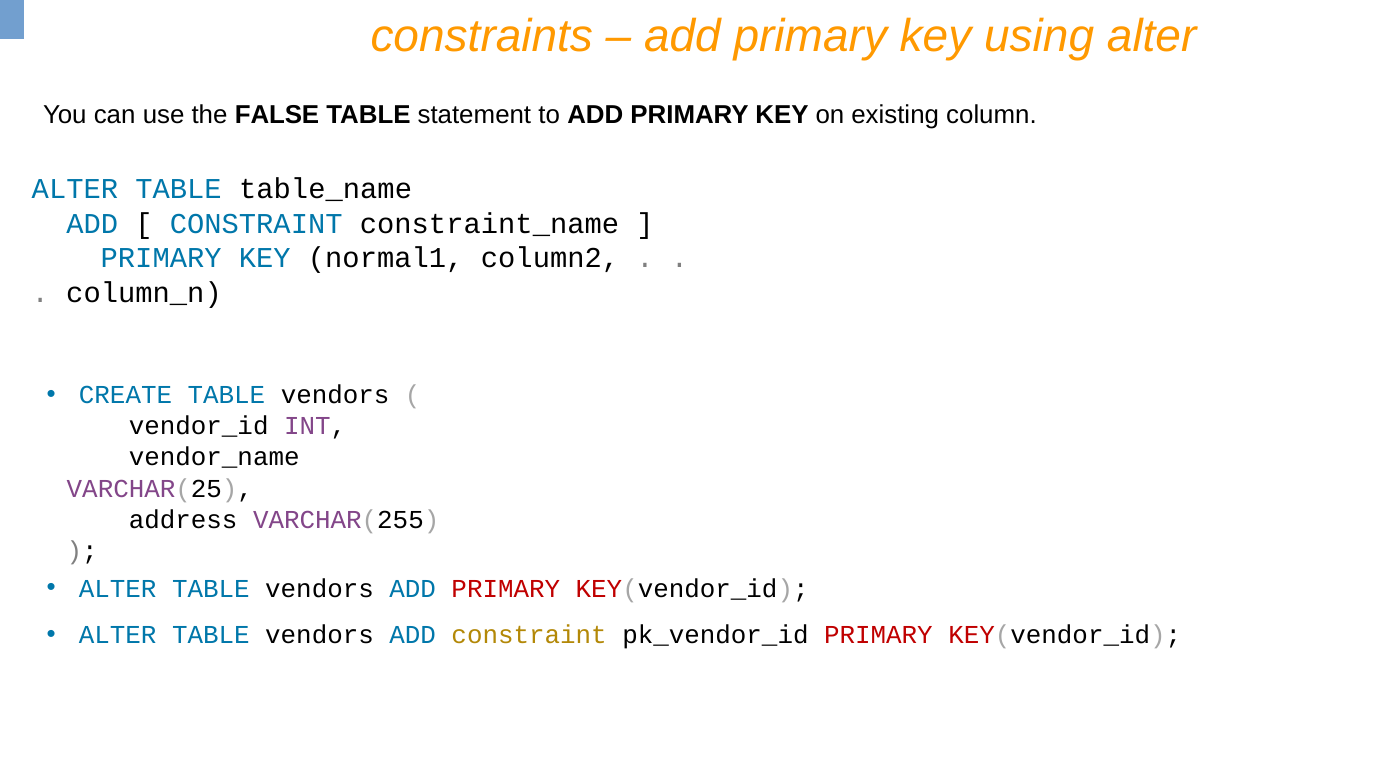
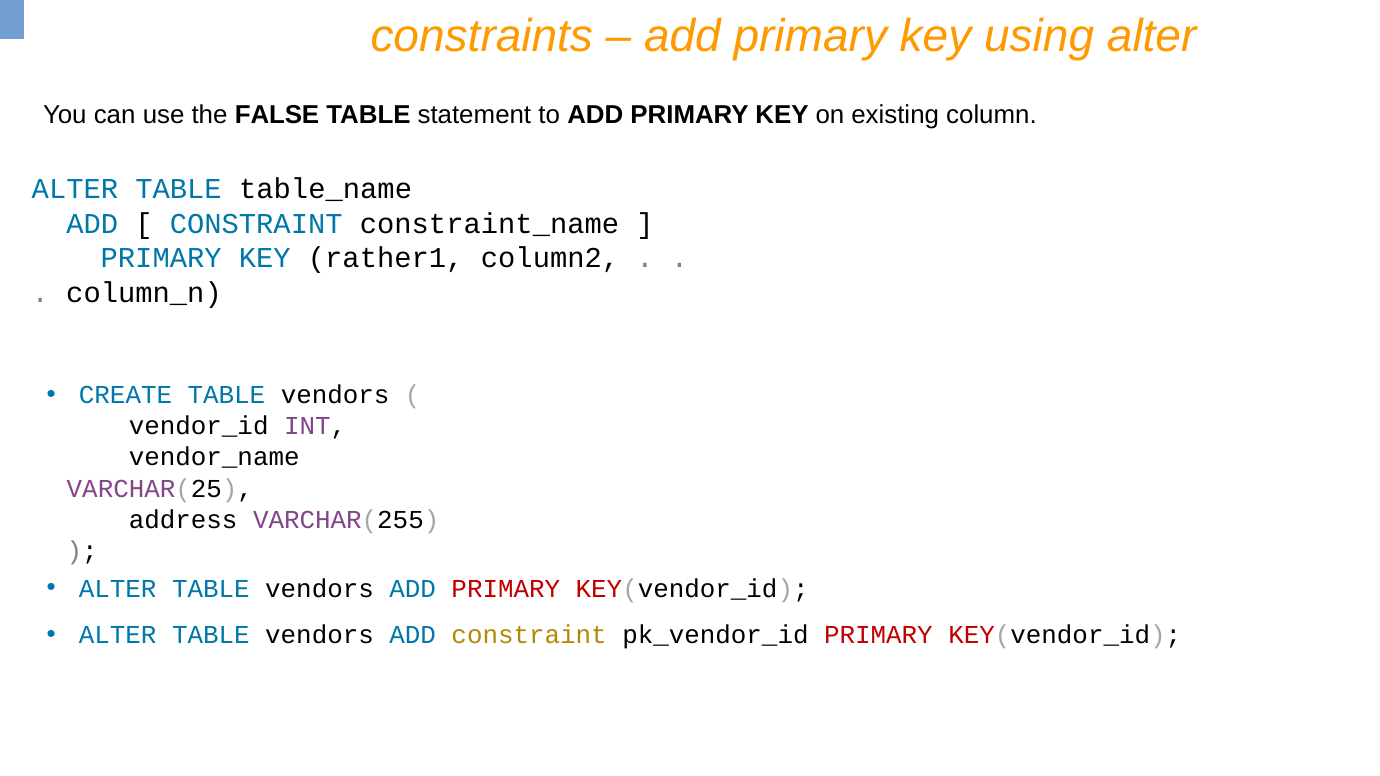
normal1: normal1 -> rather1 (386, 258)
